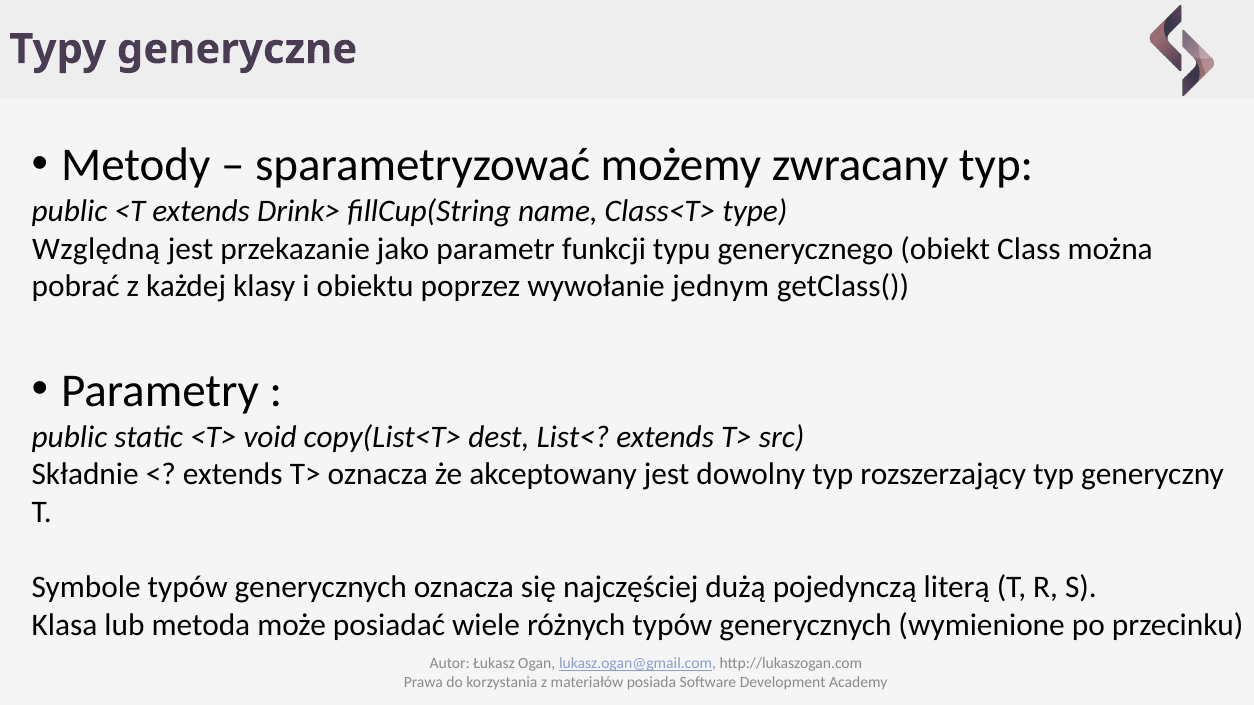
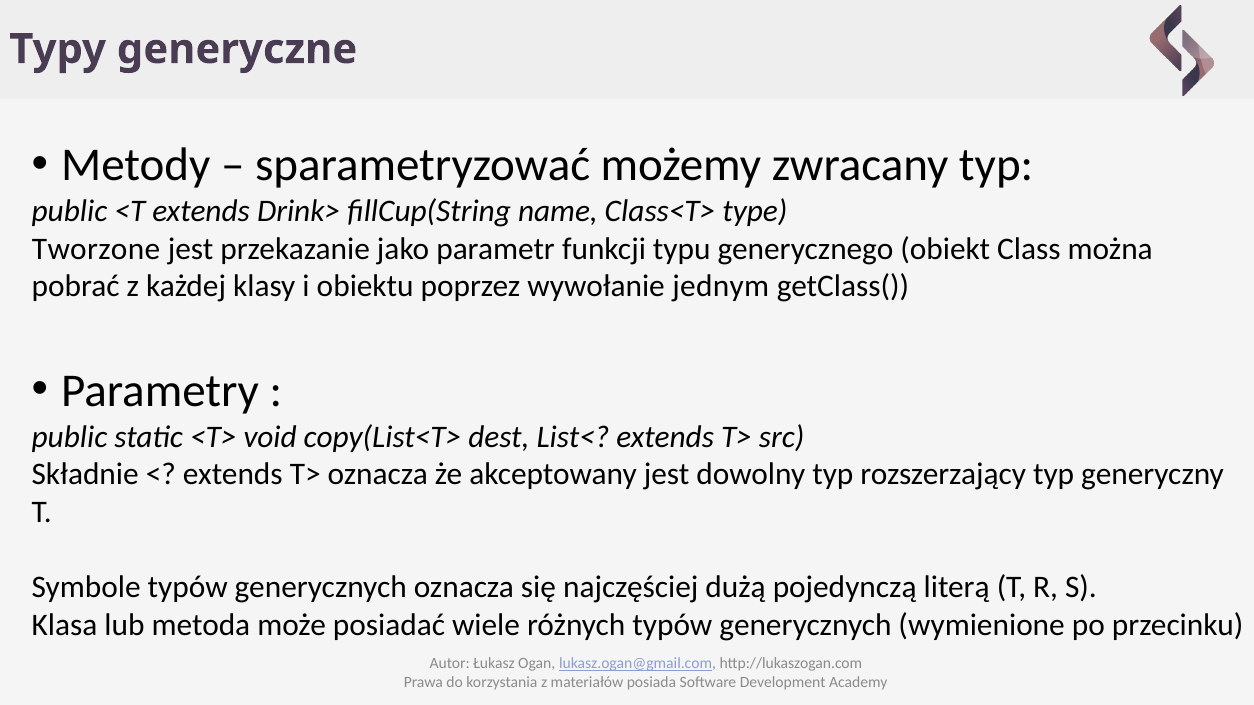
Względną: Względną -> Tworzone (96, 249)
